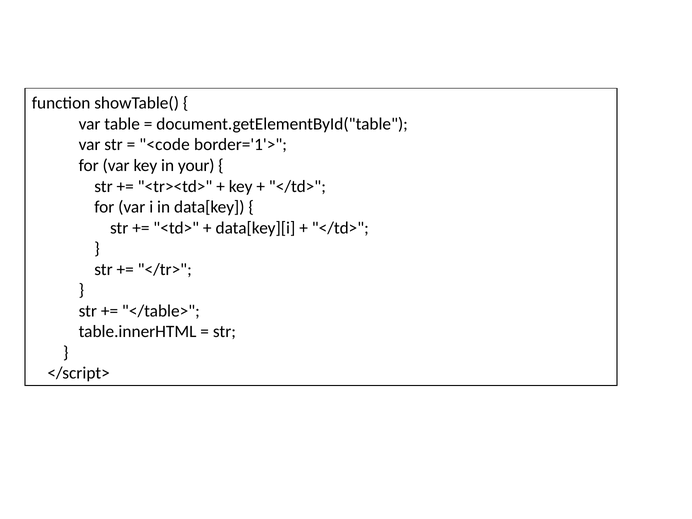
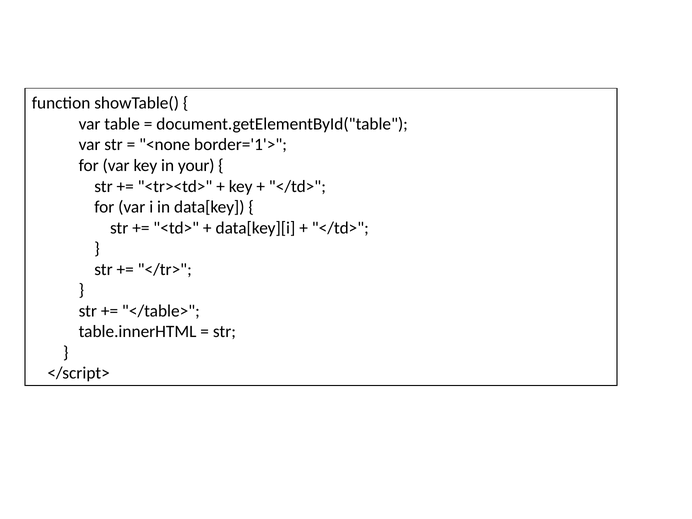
<code: <code -> <none (165, 145)
